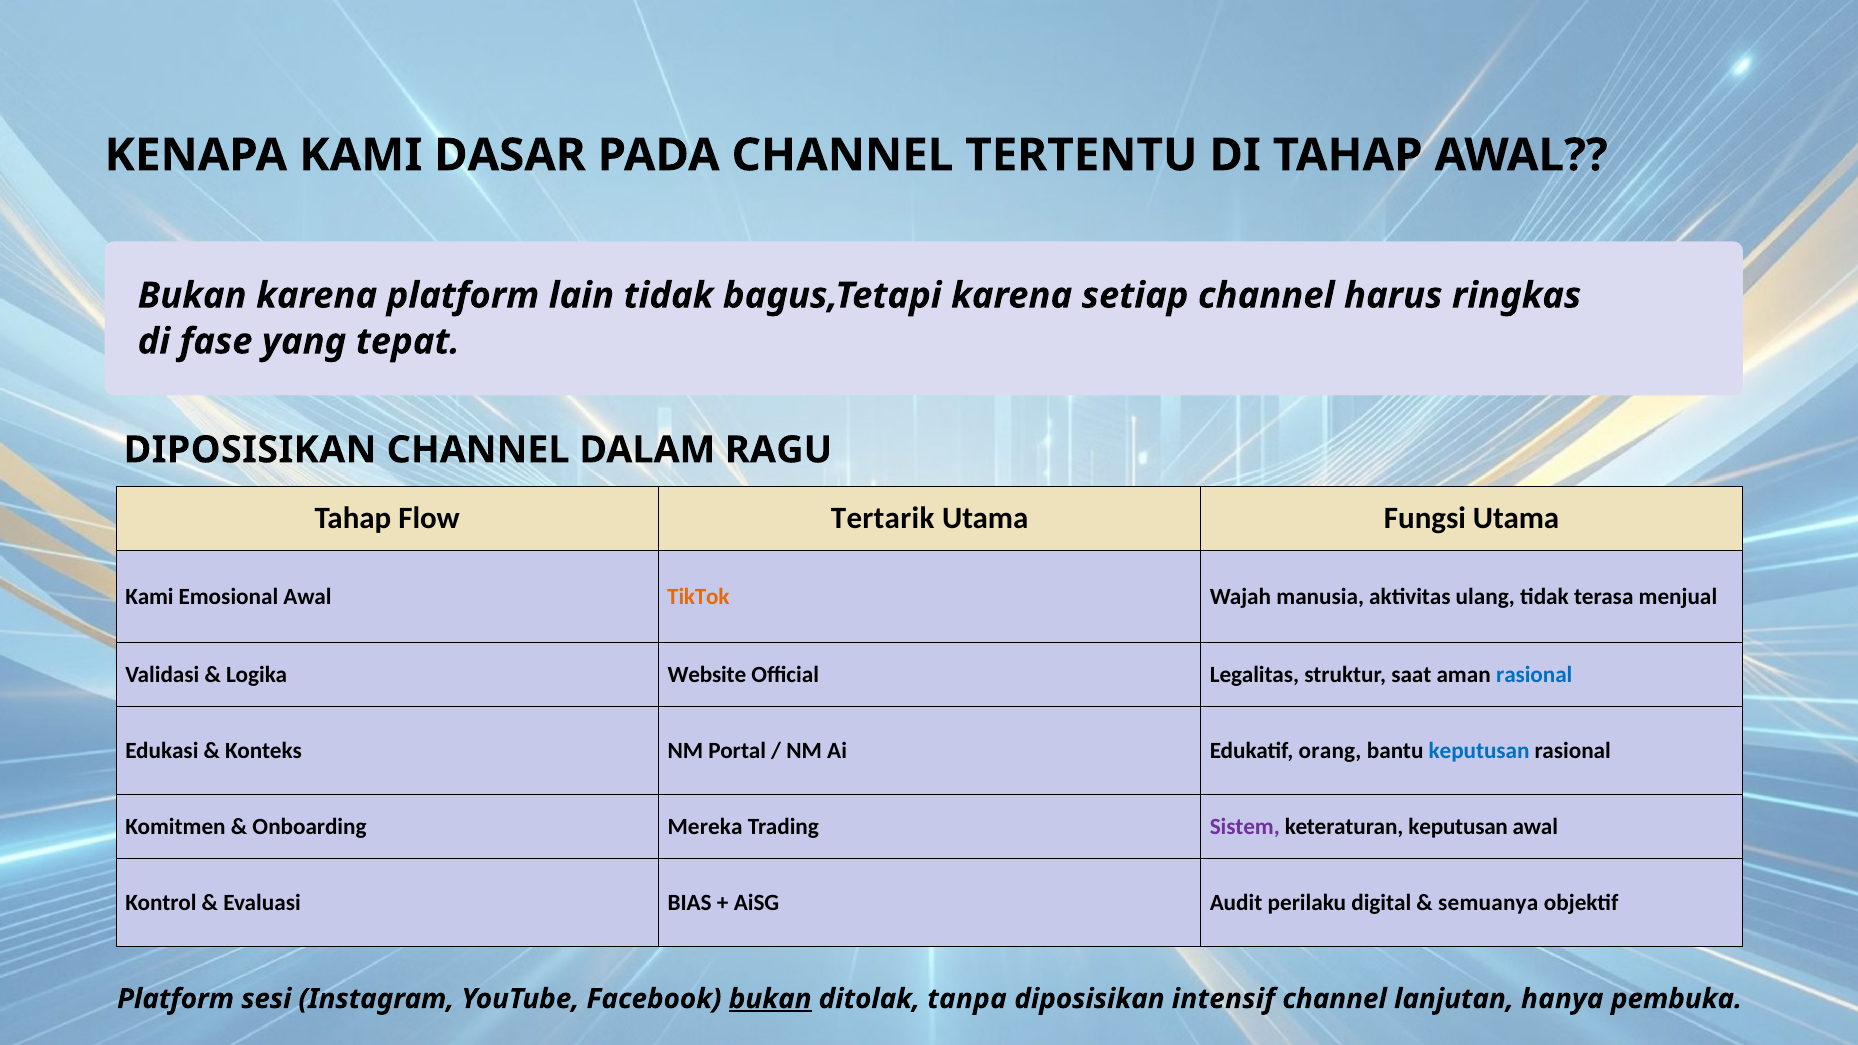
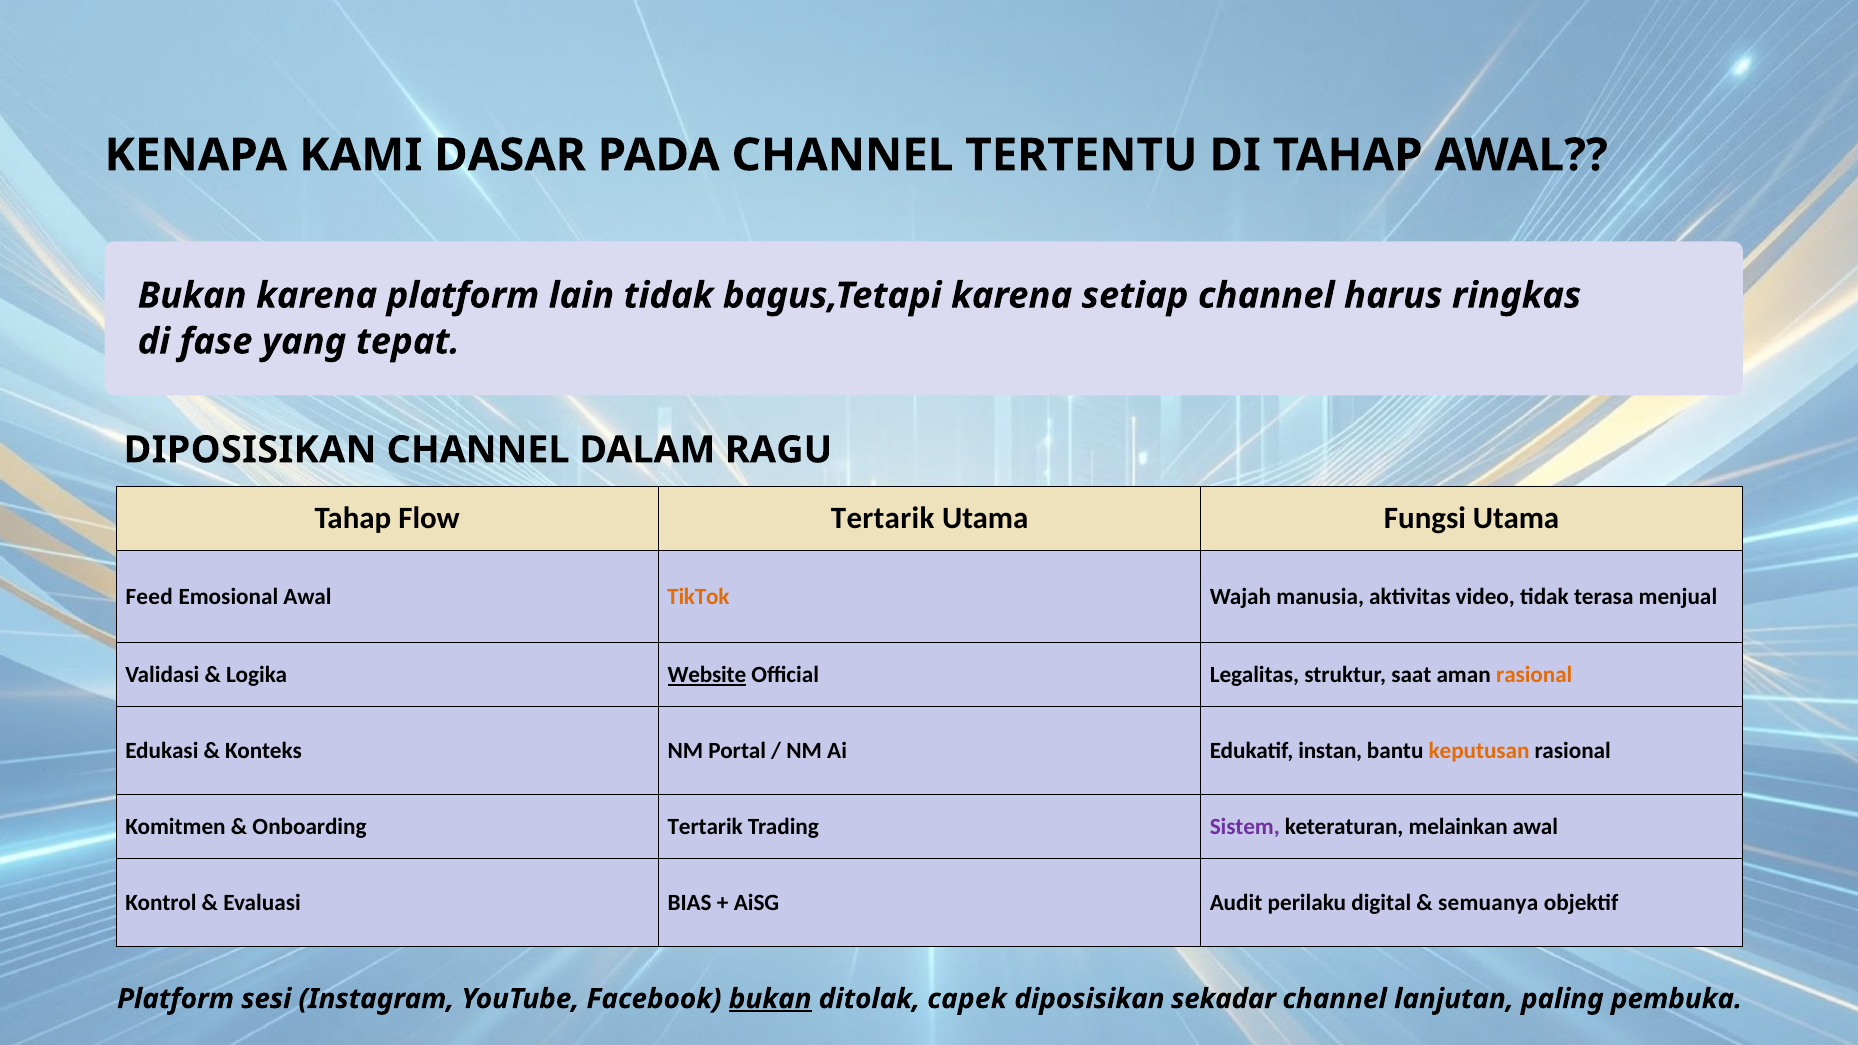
Kami: Kami -> Feed (149, 597)
ulang: ulang -> video (1485, 597)
Website underline: none -> present (707, 675)
rasional colour: blue -> orange (1534, 675)
orang: orang -> instan (1330, 751)
keputusan colour: blue -> orange (1479, 751)
Onboarding Mereka: Mereka -> Tertarik (705, 827)
keteraturan keputusan: keputusan -> melainkan (1458, 827)
tanpa: tanpa -> capek (967, 999)
intensif: intensif -> sekadar (1224, 999)
hanya: hanya -> paling (1562, 999)
